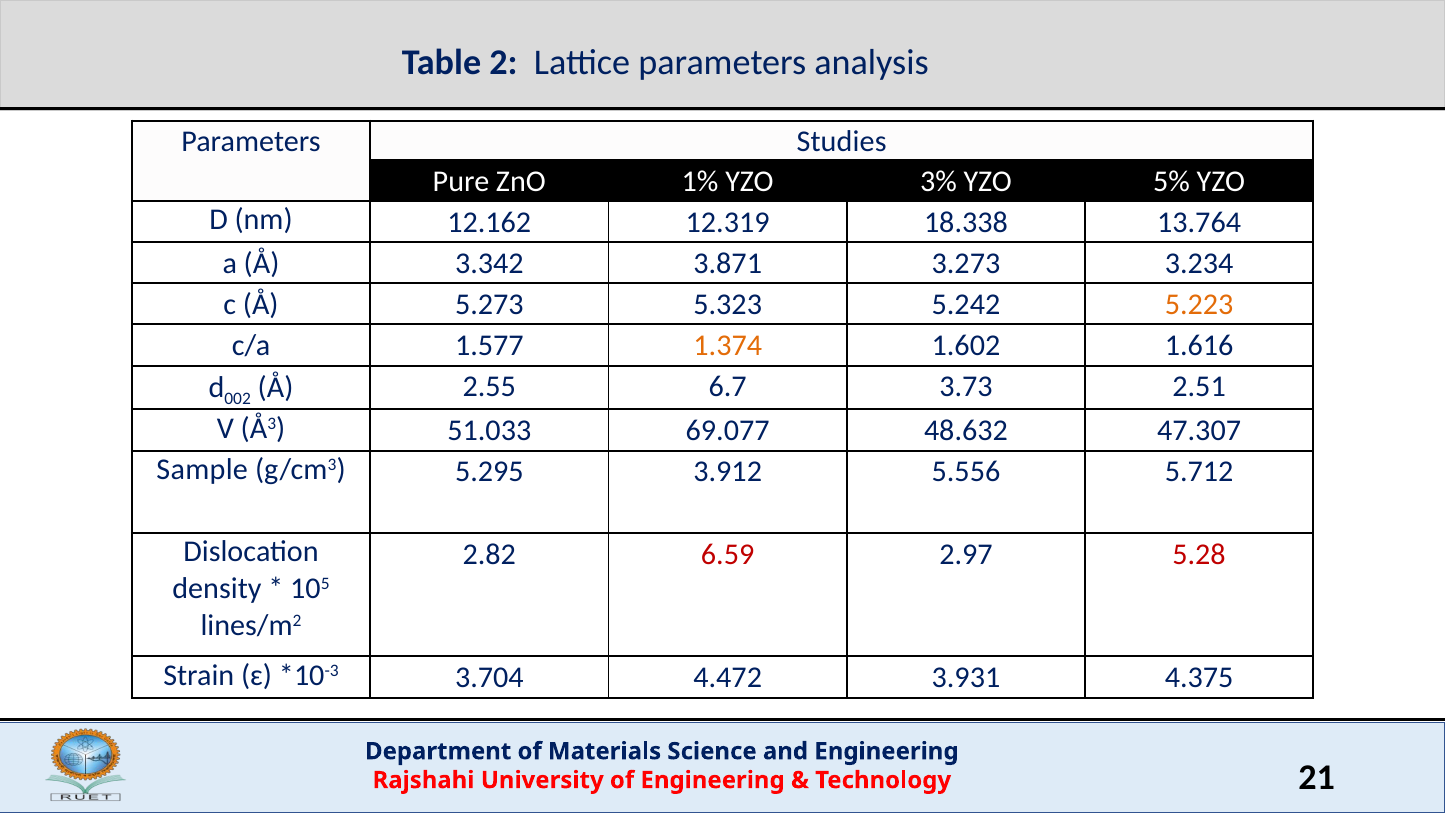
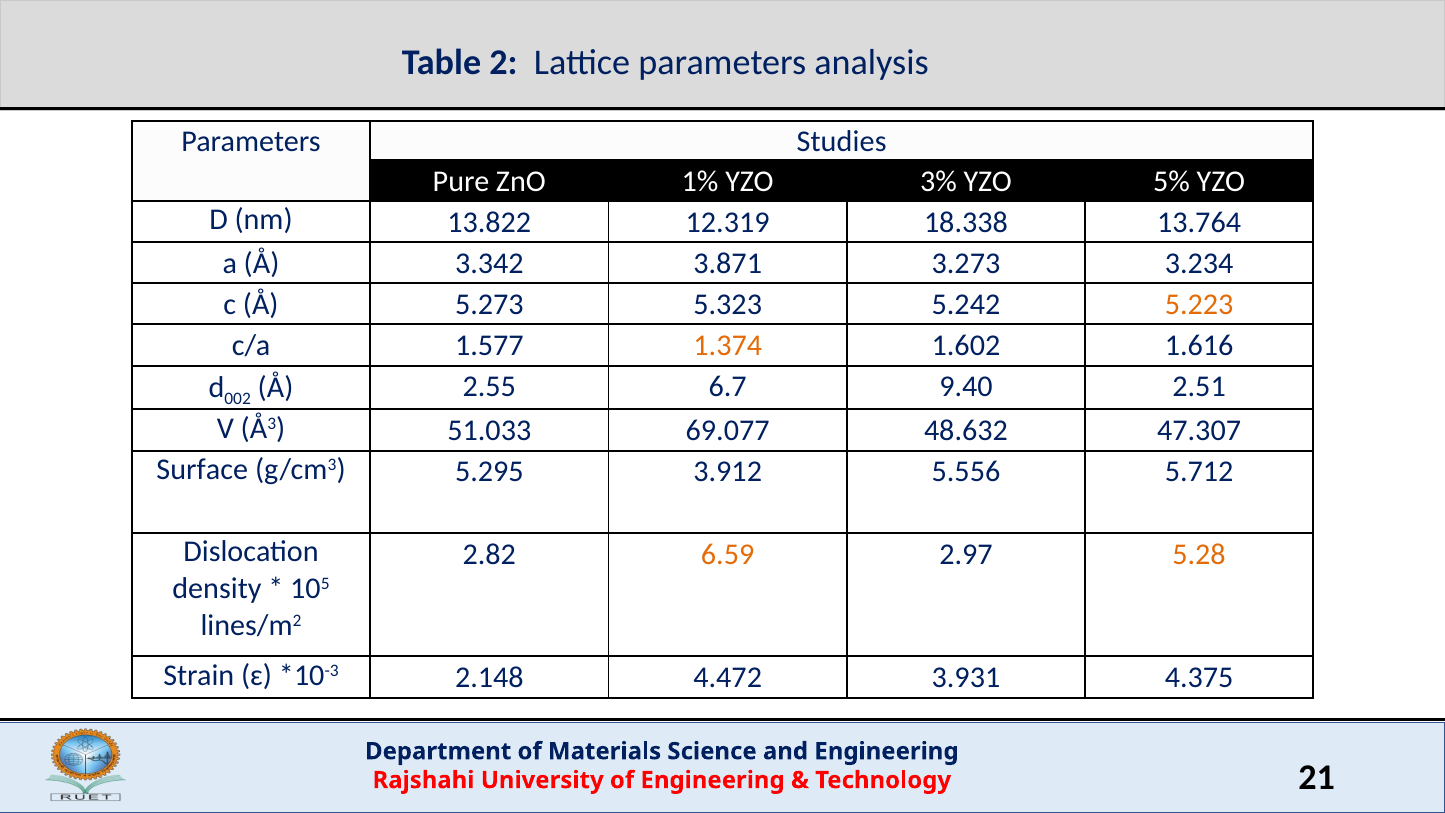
12.162: 12.162 -> 13.822 (489, 222)
3.73: 3.73 -> 9.40 (966, 387)
Sample: Sample -> Surface (202, 469)
6.59 colour: red -> orange (728, 554)
5.28 colour: red -> orange (1199, 554)
3.704: 3.704 -> 2.148 (489, 678)
